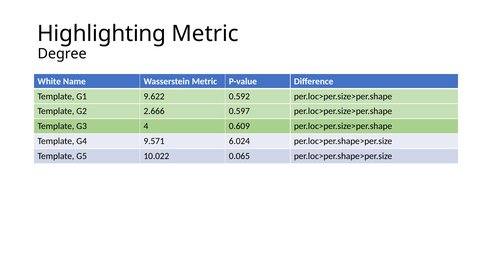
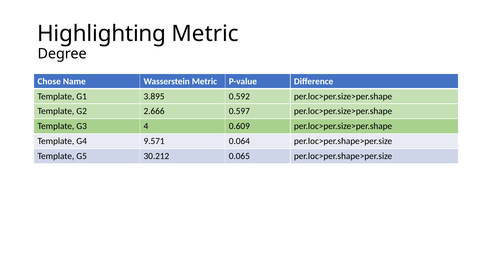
White: White -> Chose (49, 81)
9.622: 9.622 -> 3.895 (154, 96)
6.024: 6.024 -> 0.064 (239, 141)
10.022: 10.022 -> 30.212 (156, 156)
